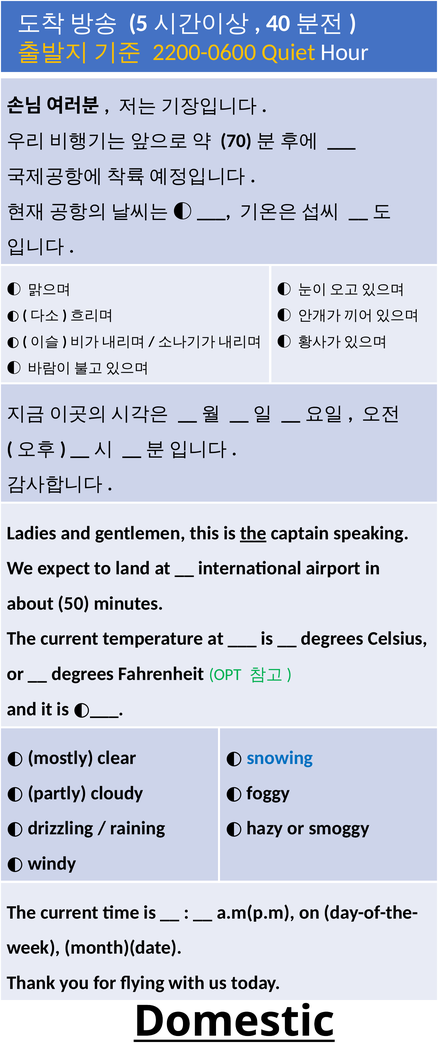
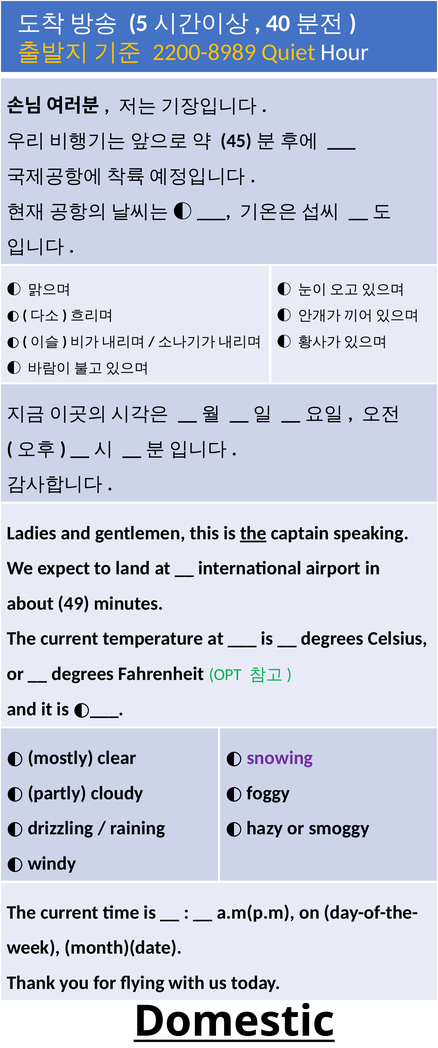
2200-0600: 2200-0600 -> 2200-8989 (204, 52)
70: 70 -> 45 (236, 141)
50: 50 -> 49 (74, 603)
snowing colour: blue -> purple (280, 758)
